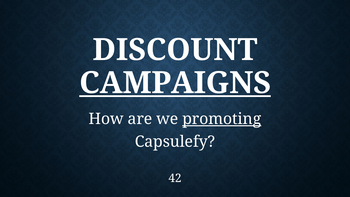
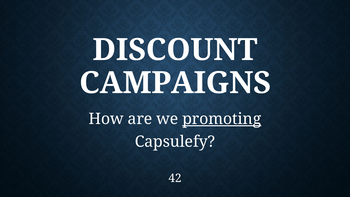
CAMPAIGNS underline: present -> none (175, 83)
